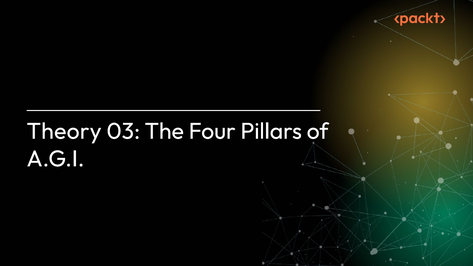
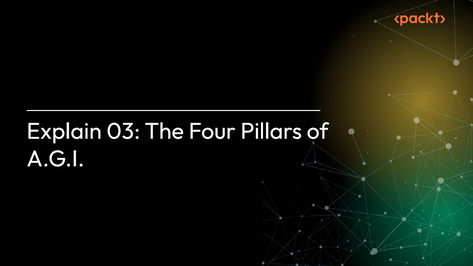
Theory: Theory -> Explain (64, 131)
